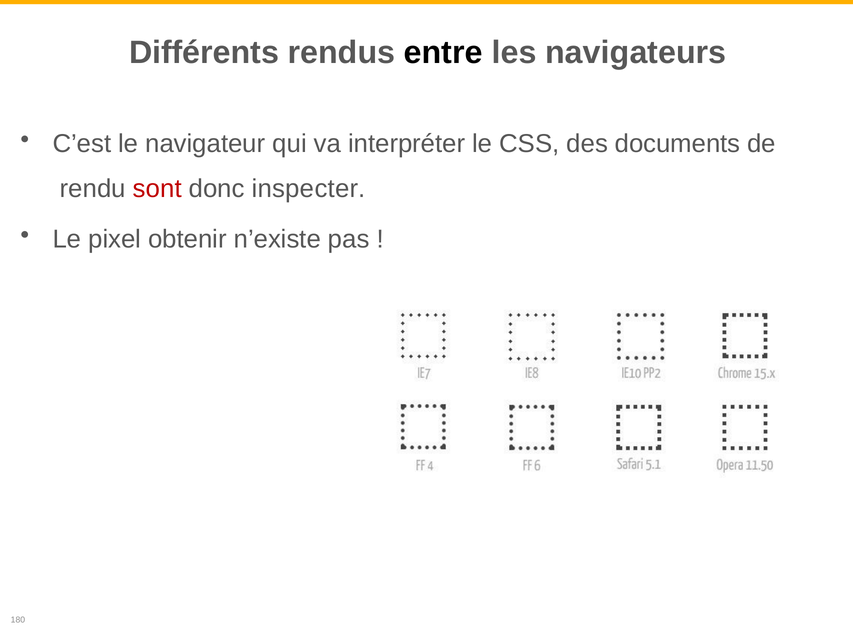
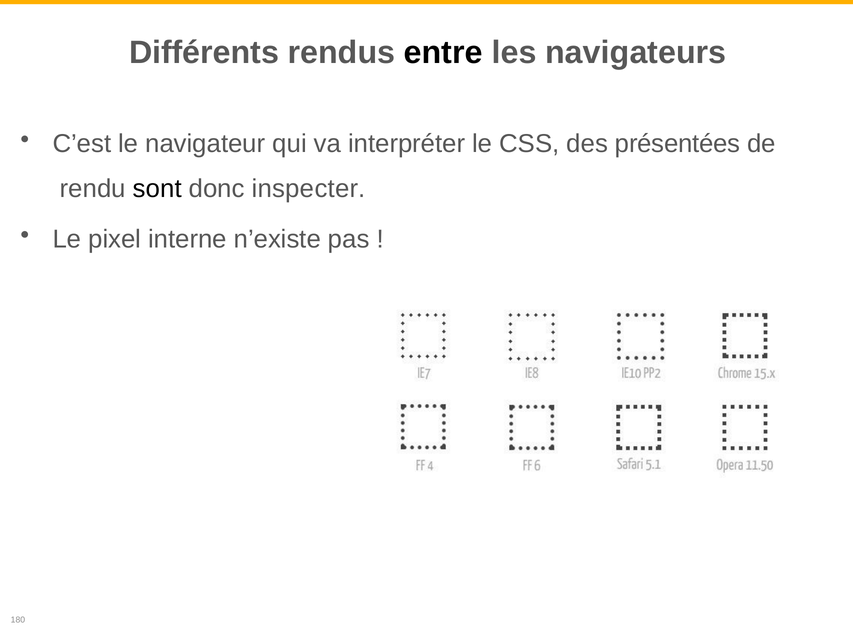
documents: documents -> présentées (678, 144)
sont colour: red -> black (157, 189)
obtenir: obtenir -> interne (187, 239)
